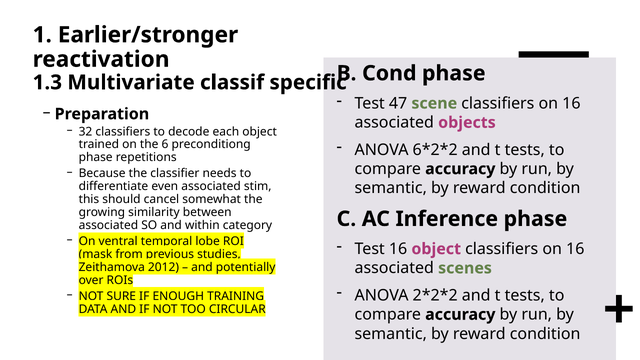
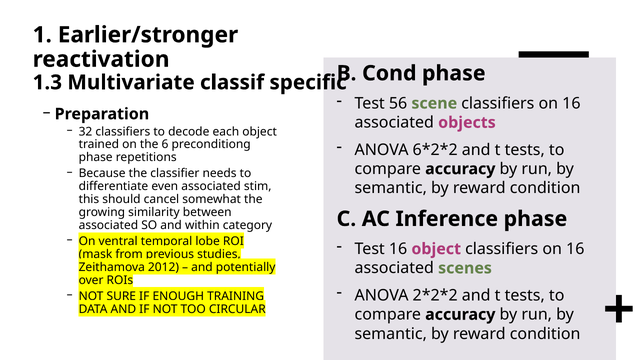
47: 47 -> 56 (398, 103)
